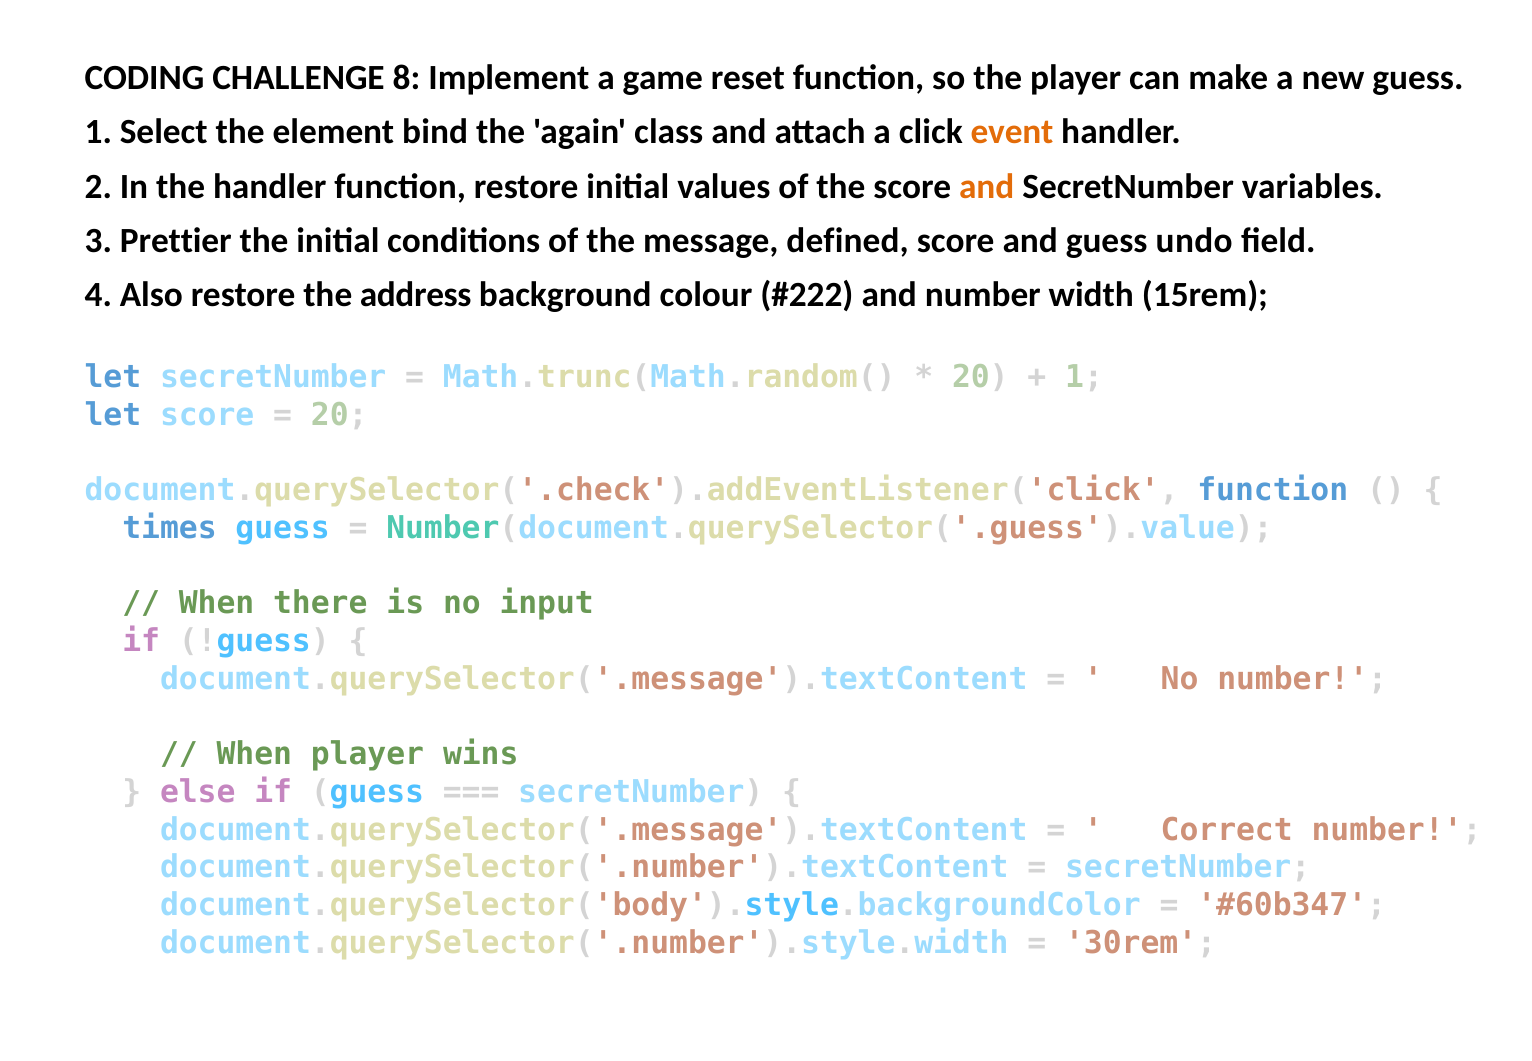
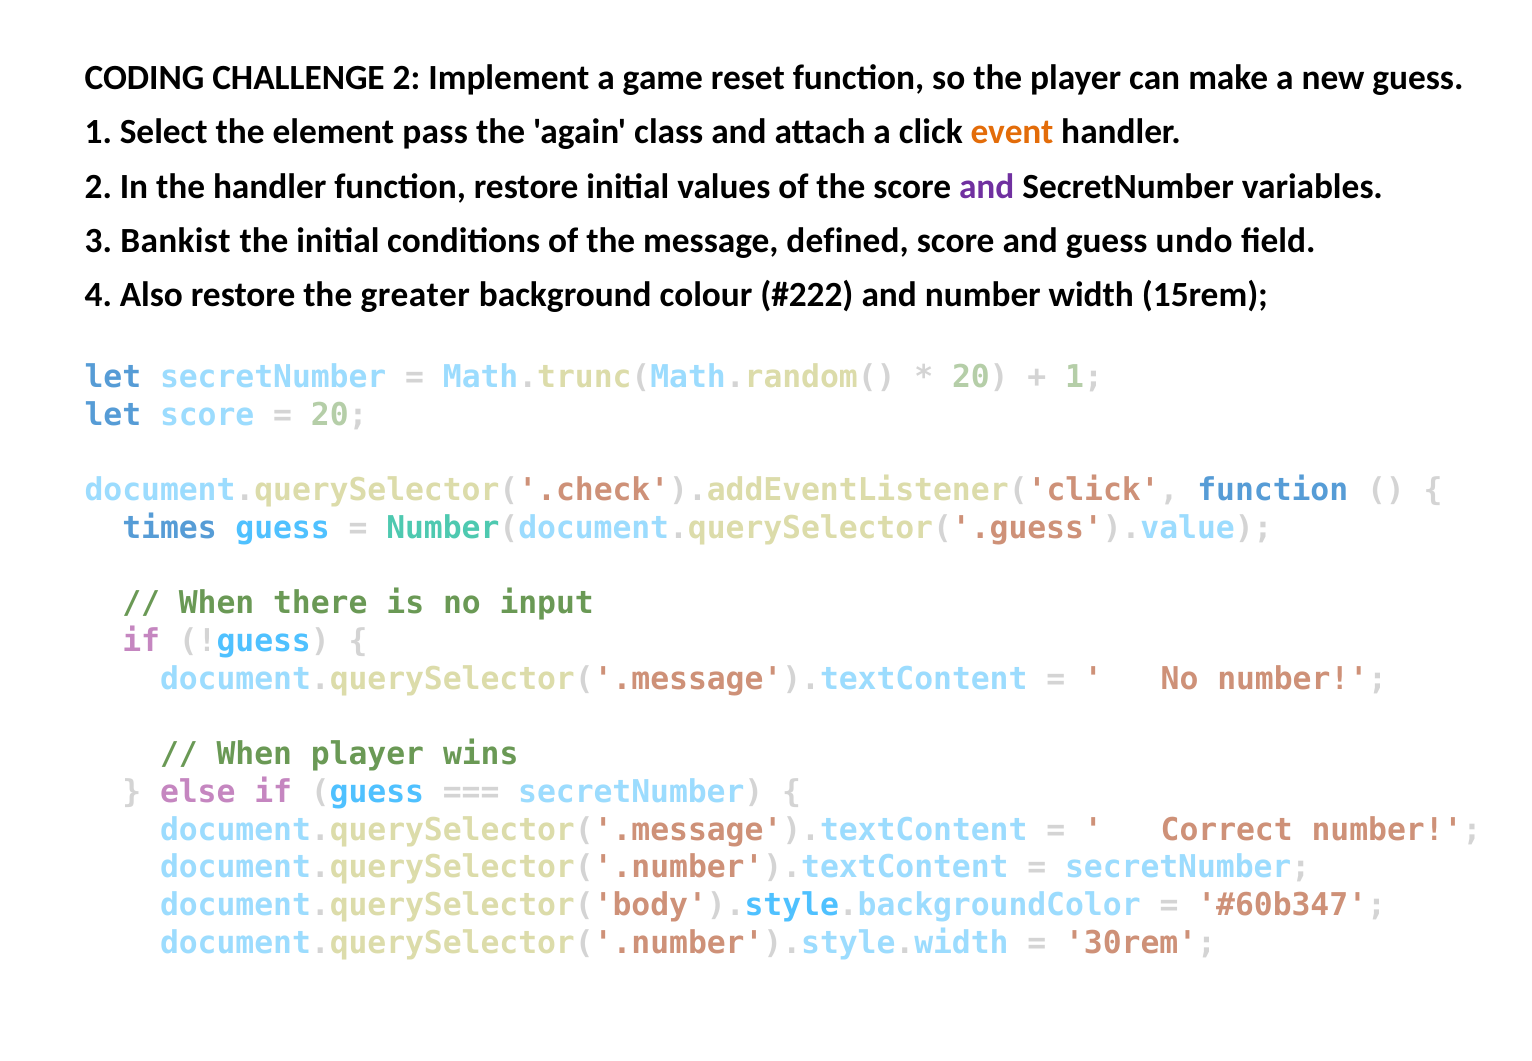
CHALLENGE 8: 8 -> 2 (407, 78)
bind: bind -> pass (435, 132)
and colour: orange -> purple (987, 186)
Prettier: Prettier -> Bankist (176, 241)
address: address -> greater (415, 295)
